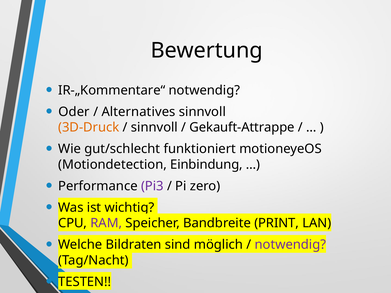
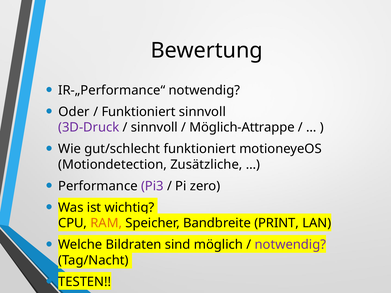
IR-„Kommentare“: IR-„Kommentare“ -> IR-„Performance“ (112, 90)
Alternatives: Alternatives -> Funktioniert (139, 112)
3D-Druck colour: orange -> purple (89, 128)
Gekauft-Attrappe: Gekauft-Attrappe -> Möglich-Attrappe (242, 128)
Einbindung: Einbindung -> Zusätzliche (206, 165)
RAM colour: purple -> orange (106, 223)
